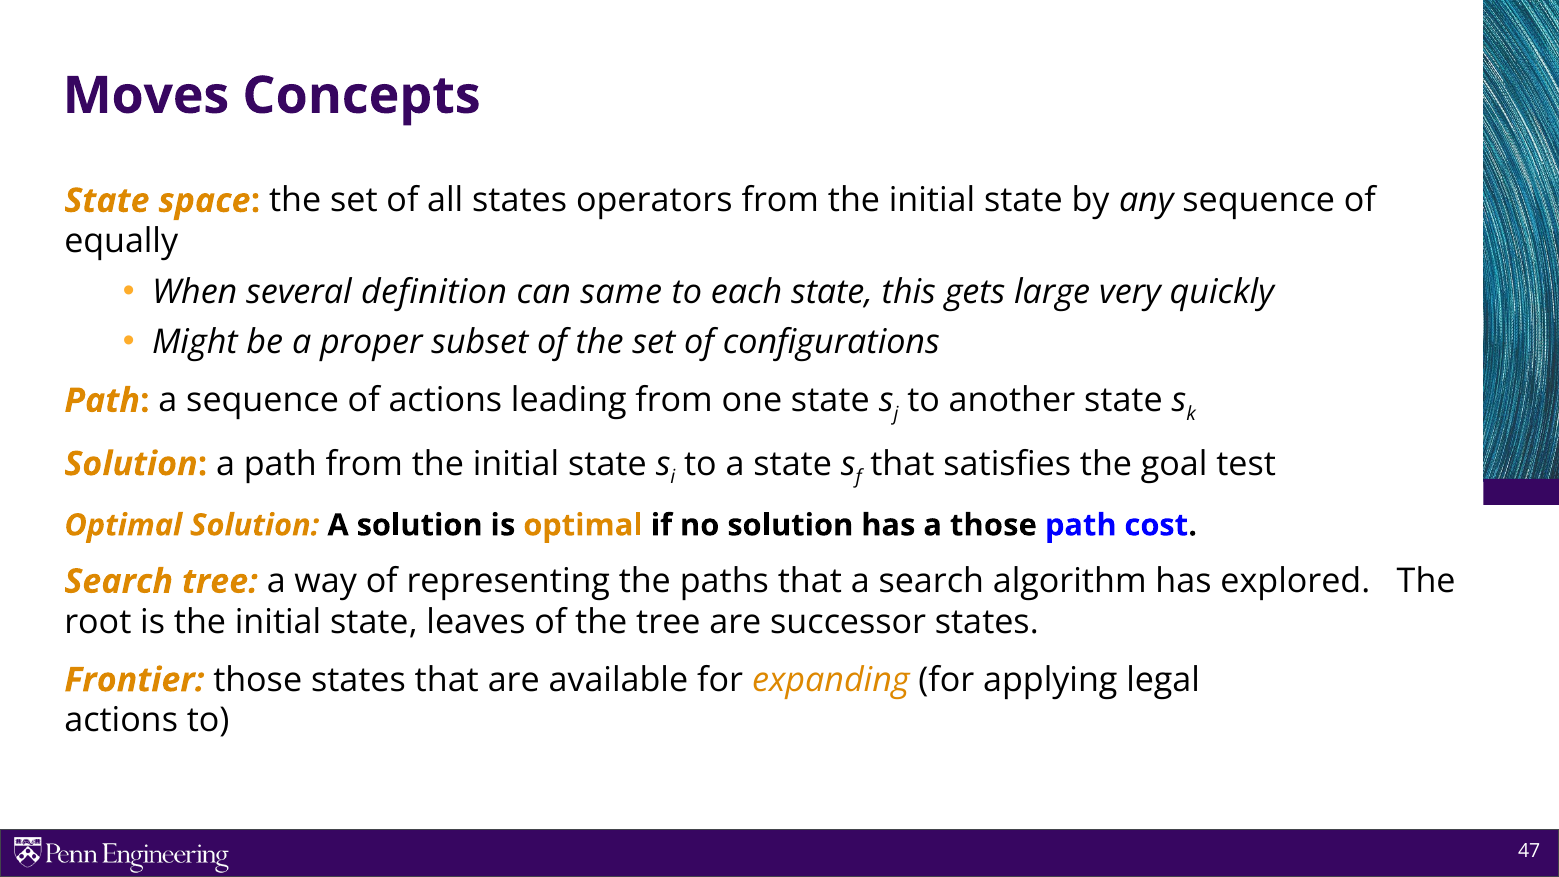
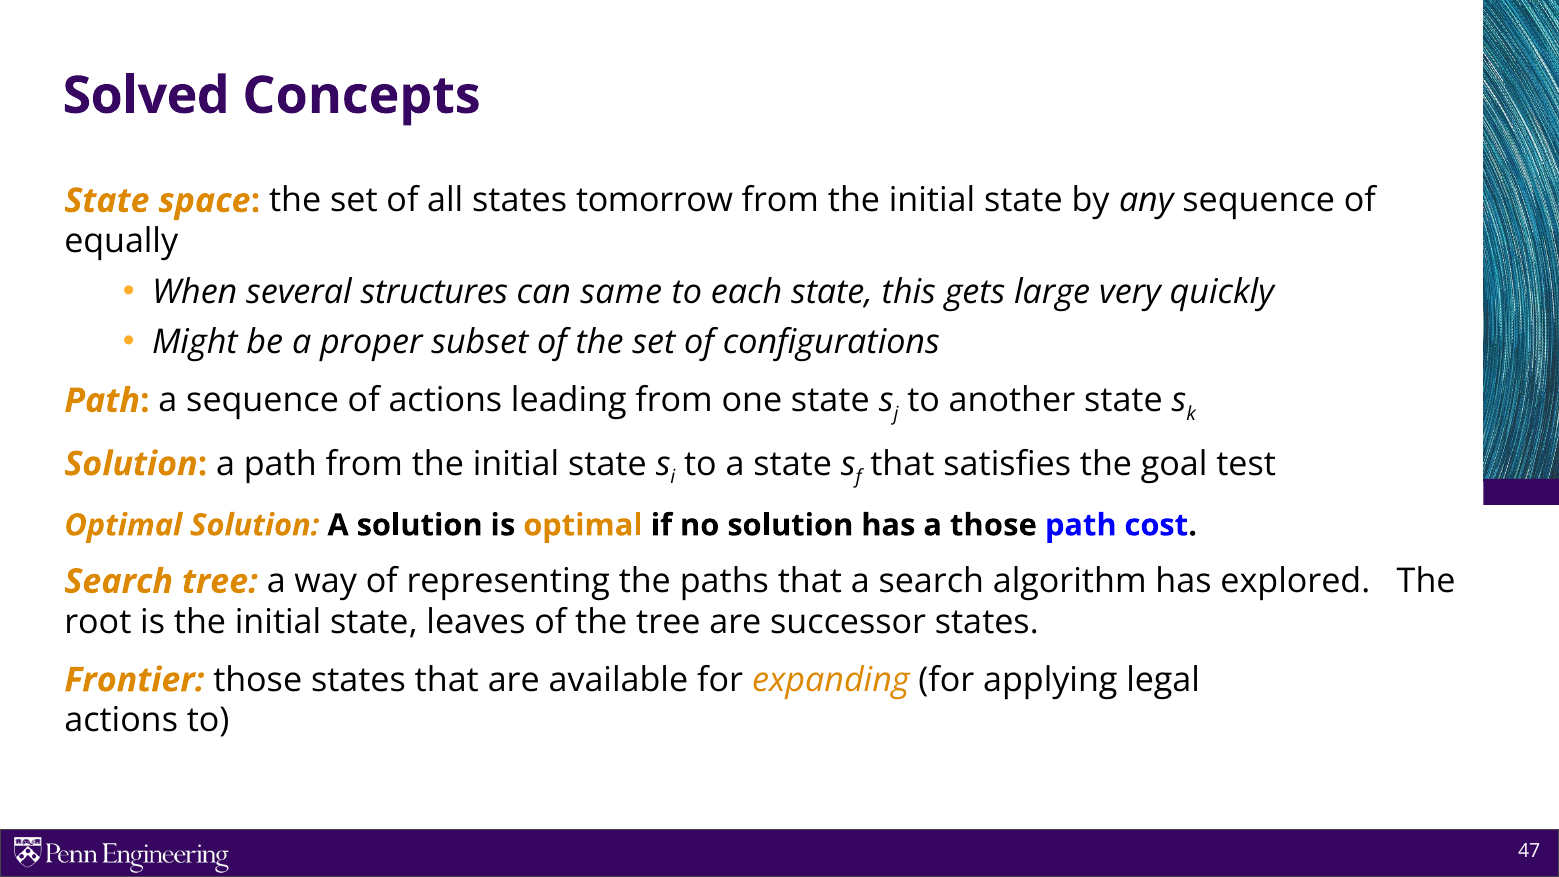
Moves: Moves -> Solved (146, 96)
operators: operators -> tomorrow (655, 201)
definition: definition -> structures (434, 292)
